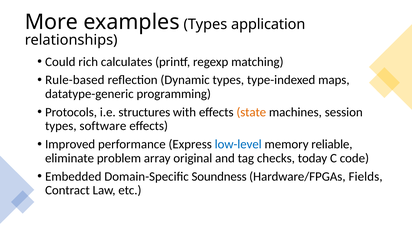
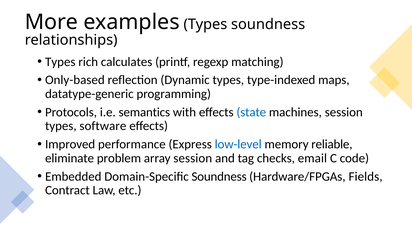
Types application: application -> soundness (268, 24)
Could: Could -> Types (60, 62)
Rule-based: Rule-based -> Only-based (75, 80)
structures: structures -> semantics (144, 112)
state colour: orange -> blue (251, 112)
array original: original -> session (193, 158)
today: today -> email (312, 158)
